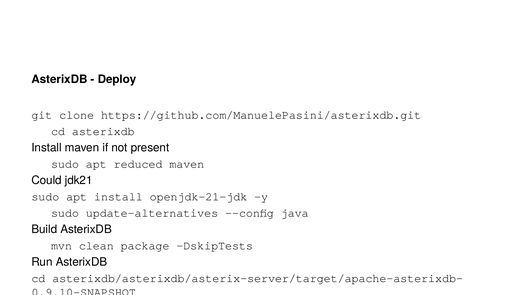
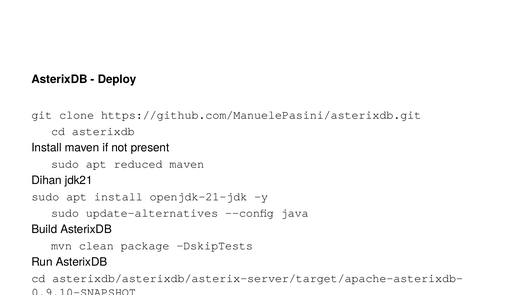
Could: Could -> Dihan (47, 180)
